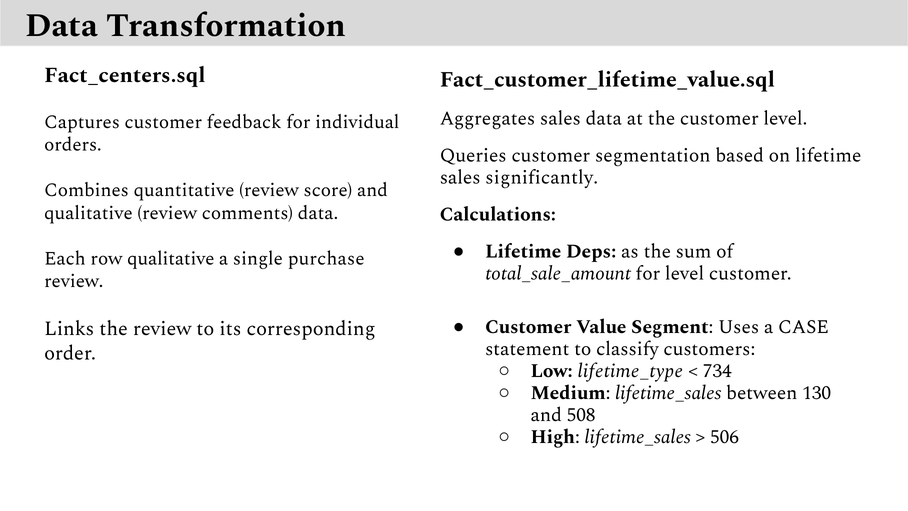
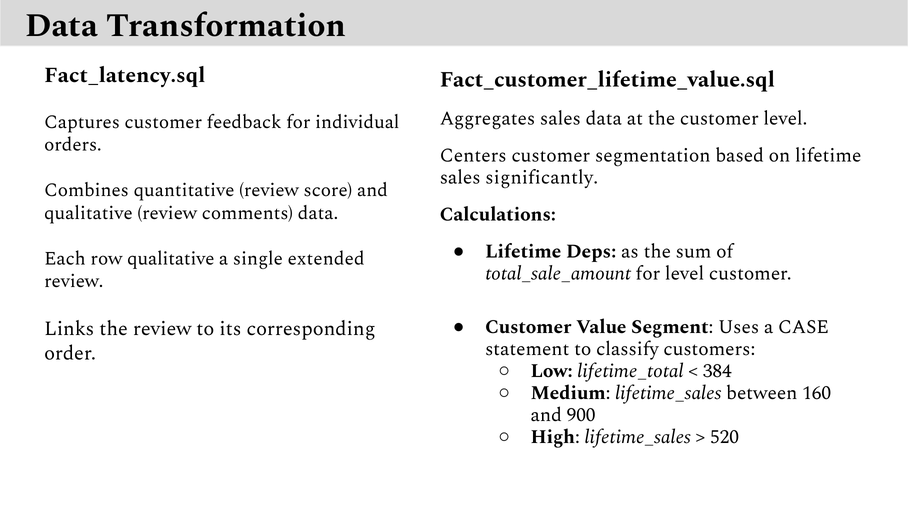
Fact_centers.sql: Fact_centers.sql -> Fact_latency.sql (125, 75)
Queries: Queries -> Centers (473, 155)
purchase: purchase -> extended (326, 258)
lifetime_type: lifetime_type -> lifetime_total (630, 371)
734: 734 -> 384 (717, 371)
130: 130 -> 160 (817, 393)
508: 508 -> 900 (581, 415)
506: 506 -> 520 (725, 437)
